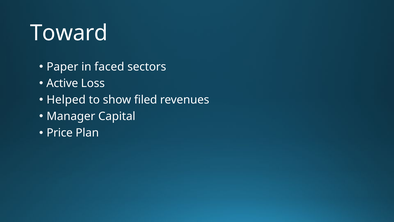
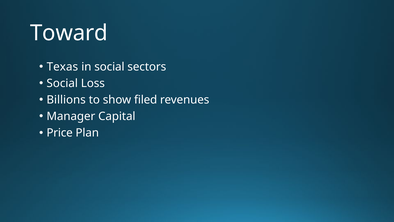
Paper: Paper -> Texas (62, 67)
in faced: faced -> social (109, 67)
Active: Active -> Social (62, 83)
Helped: Helped -> Billions (66, 100)
